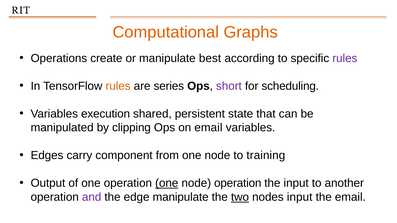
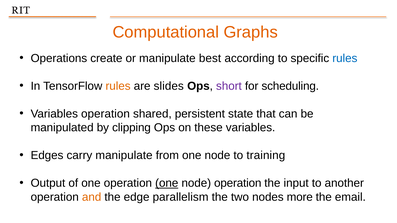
rules colour: purple -> blue (345, 58)
series: series -> slides (169, 86)
Variables execution: execution -> operation (105, 114)
on email: email -> these (208, 128)
carry component: component -> manipulate (124, 156)
and colour: purple -> orange (92, 197)
edge manipulate: manipulate -> parallelism (181, 197)
two underline: present -> none (240, 197)
nodes input: input -> more (300, 197)
